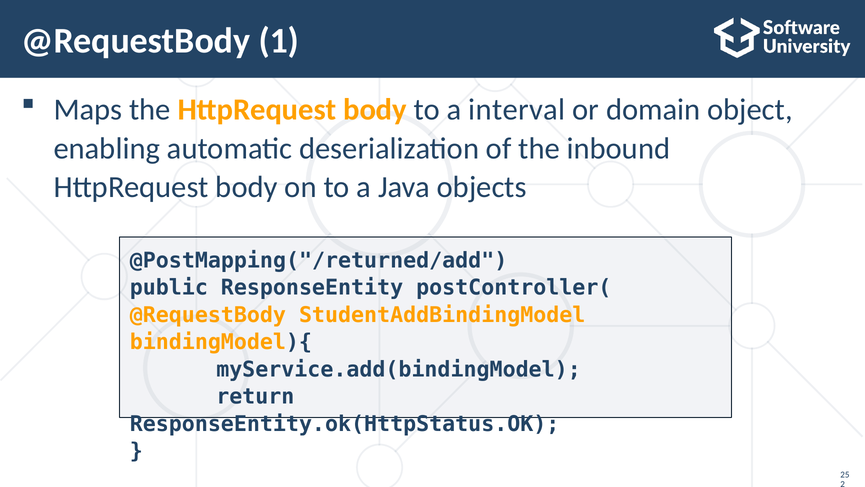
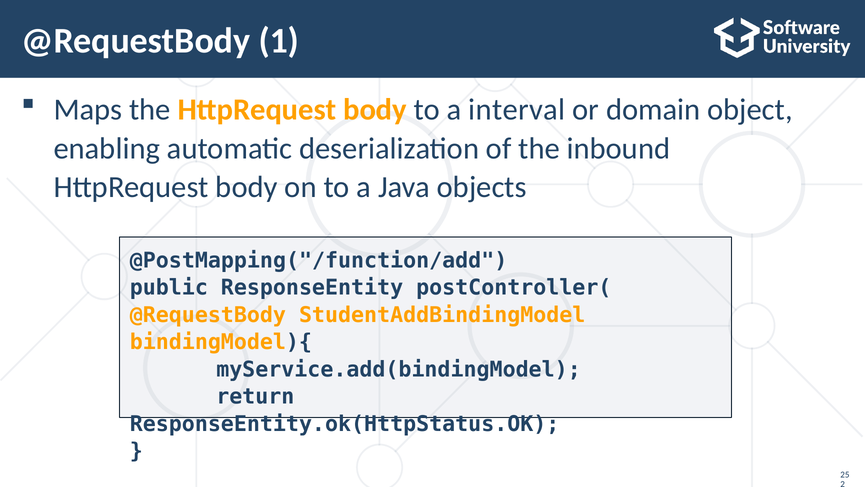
@PostMapping("/returned/add: @PostMapping("/returned/add -> @PostMapping("/function/add (319, 260)
